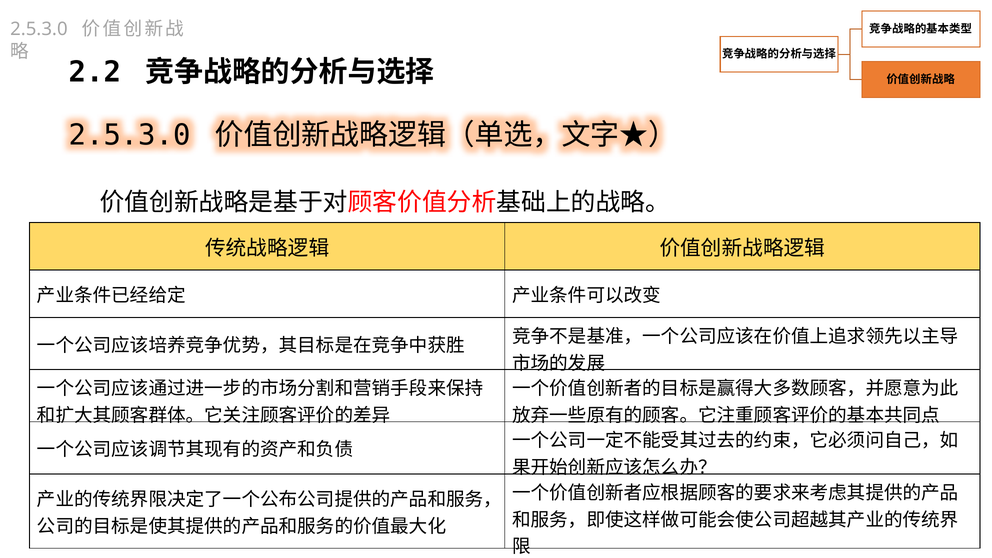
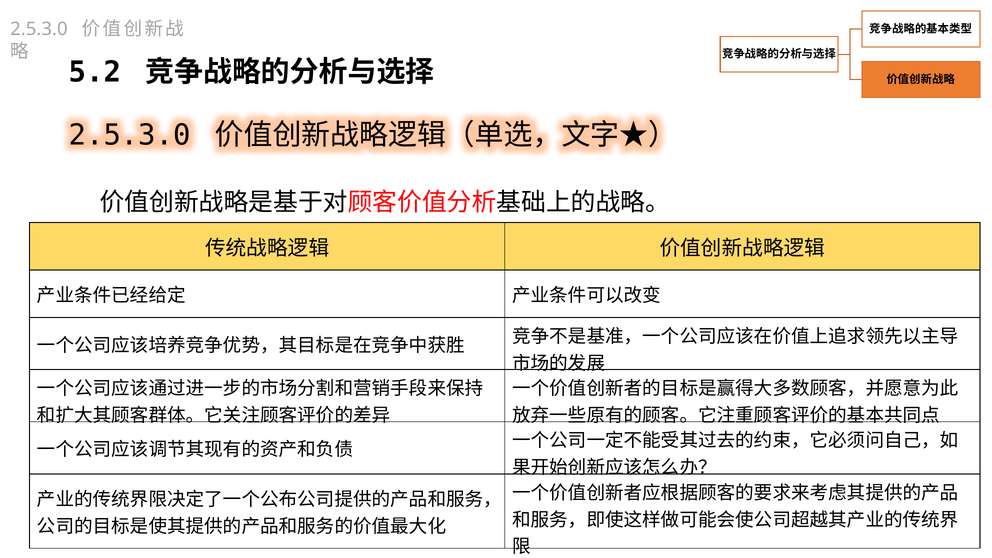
2.2: 2.2 -> 5.2 (95, 72)
